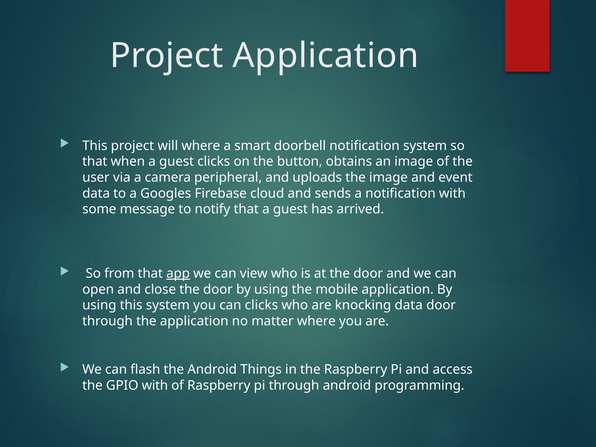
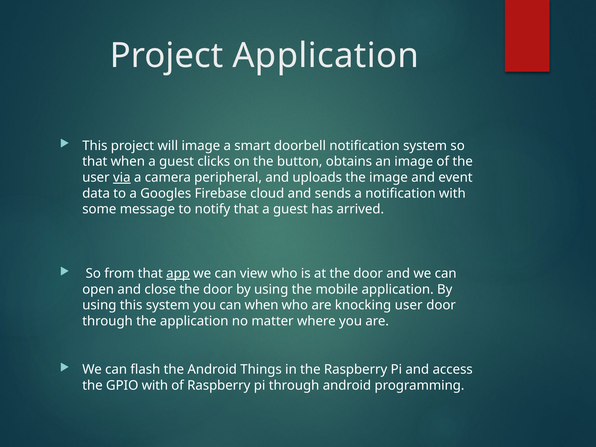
will where: where -> image (201, 146)
via underline: none -> present (122, 177)
can clicks: clicks -> when (262, 305)
knocking data: data -> user (409, 305)
